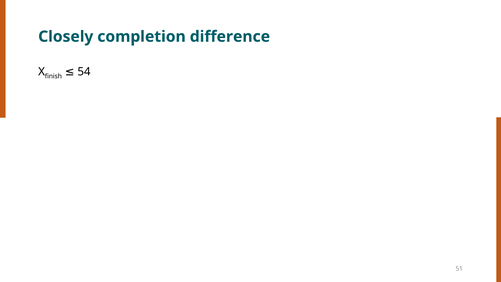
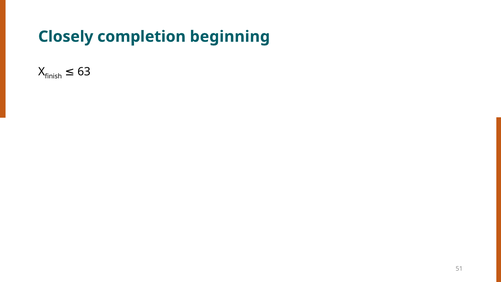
difference: difference -> beginning (230, 37)
54: 54 -> 63 (84, 72)
